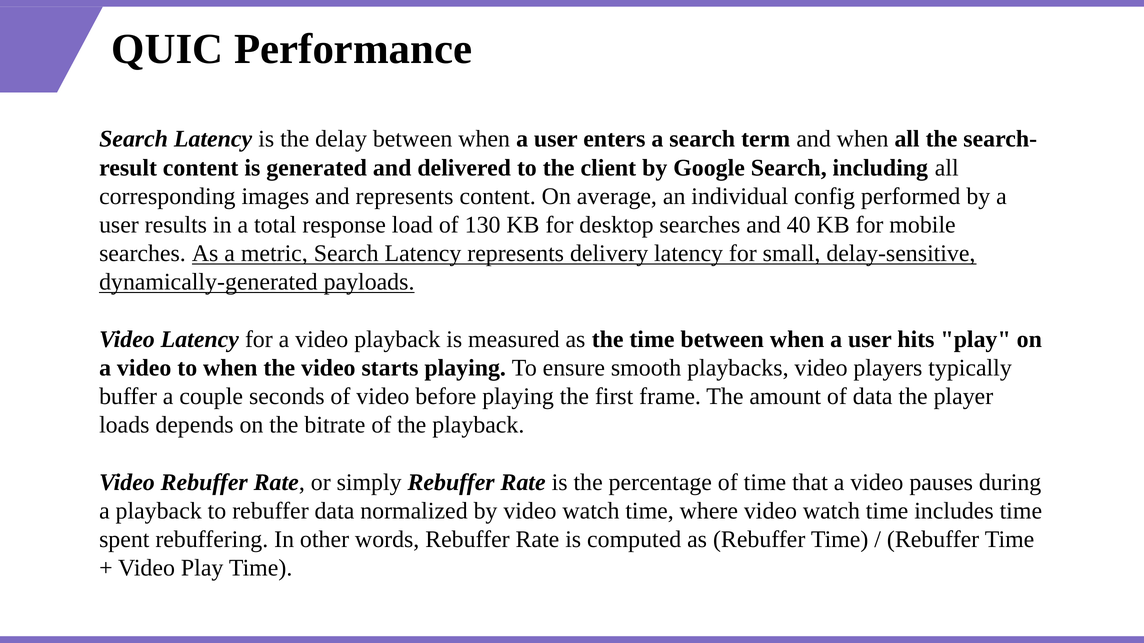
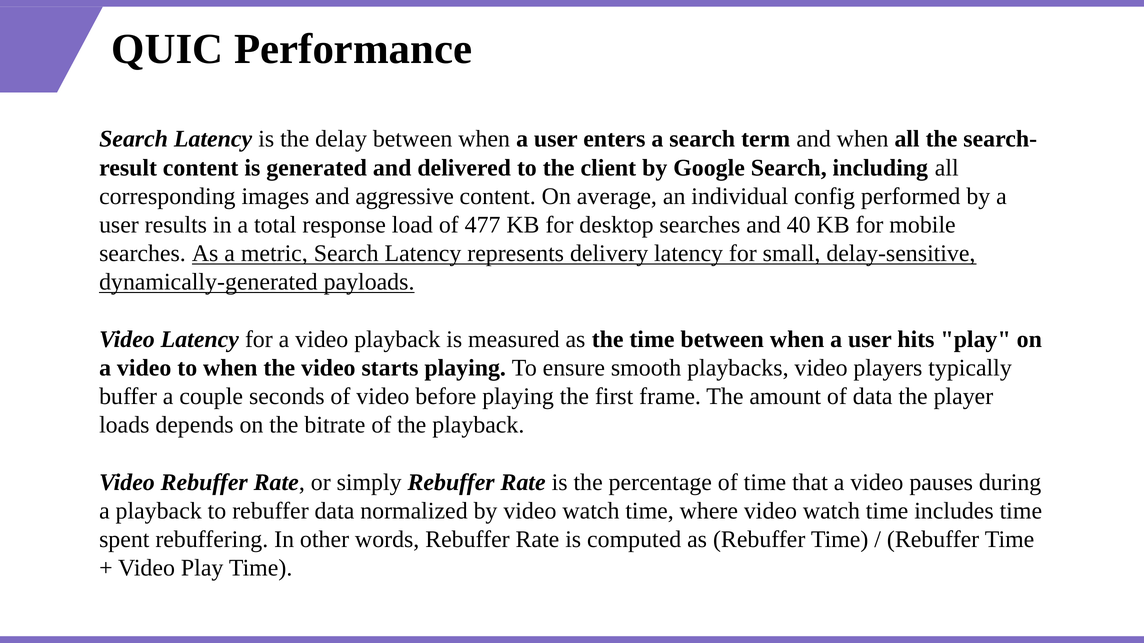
and represents: represents -> aggressive (405, 196)
130: 130 -> 477 (483, 225)
